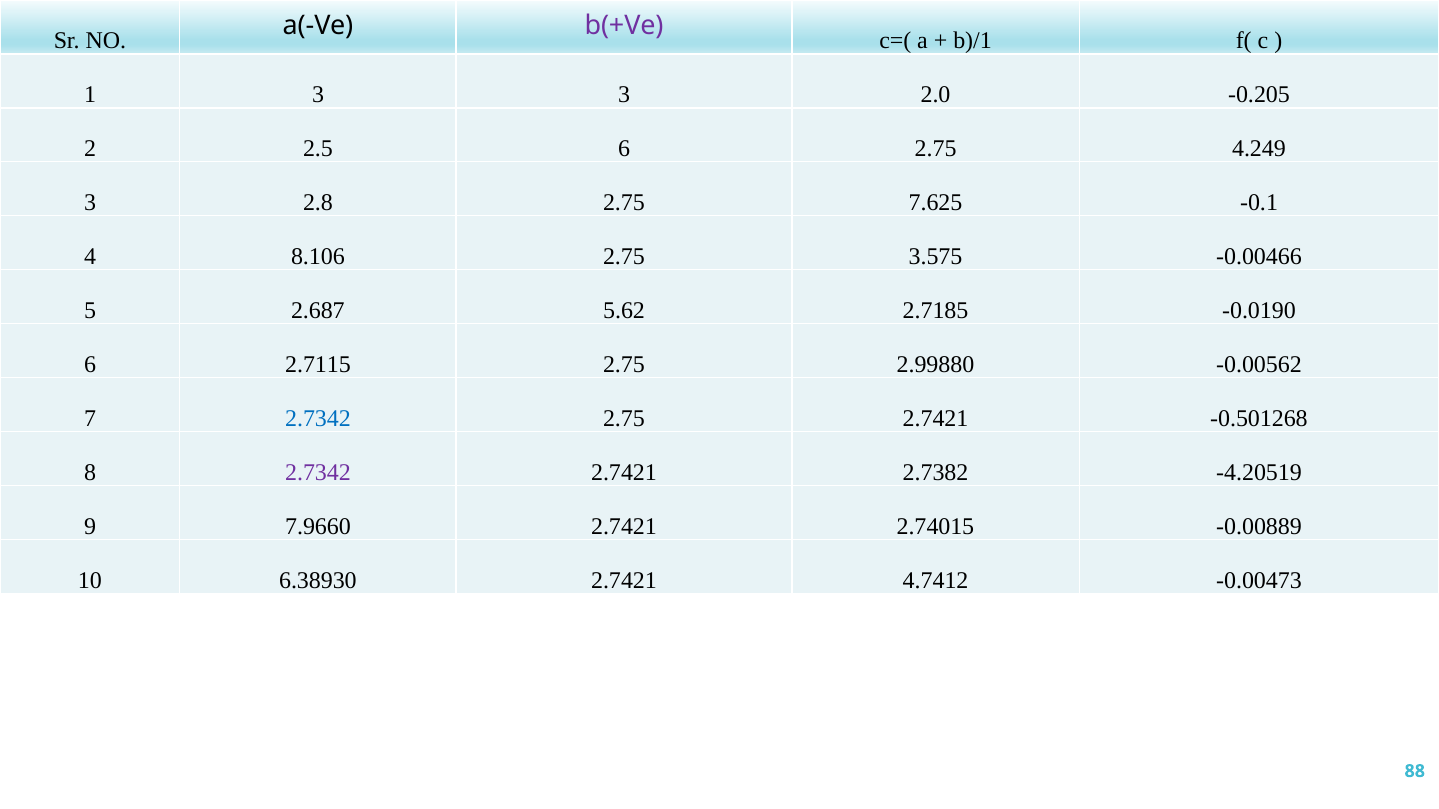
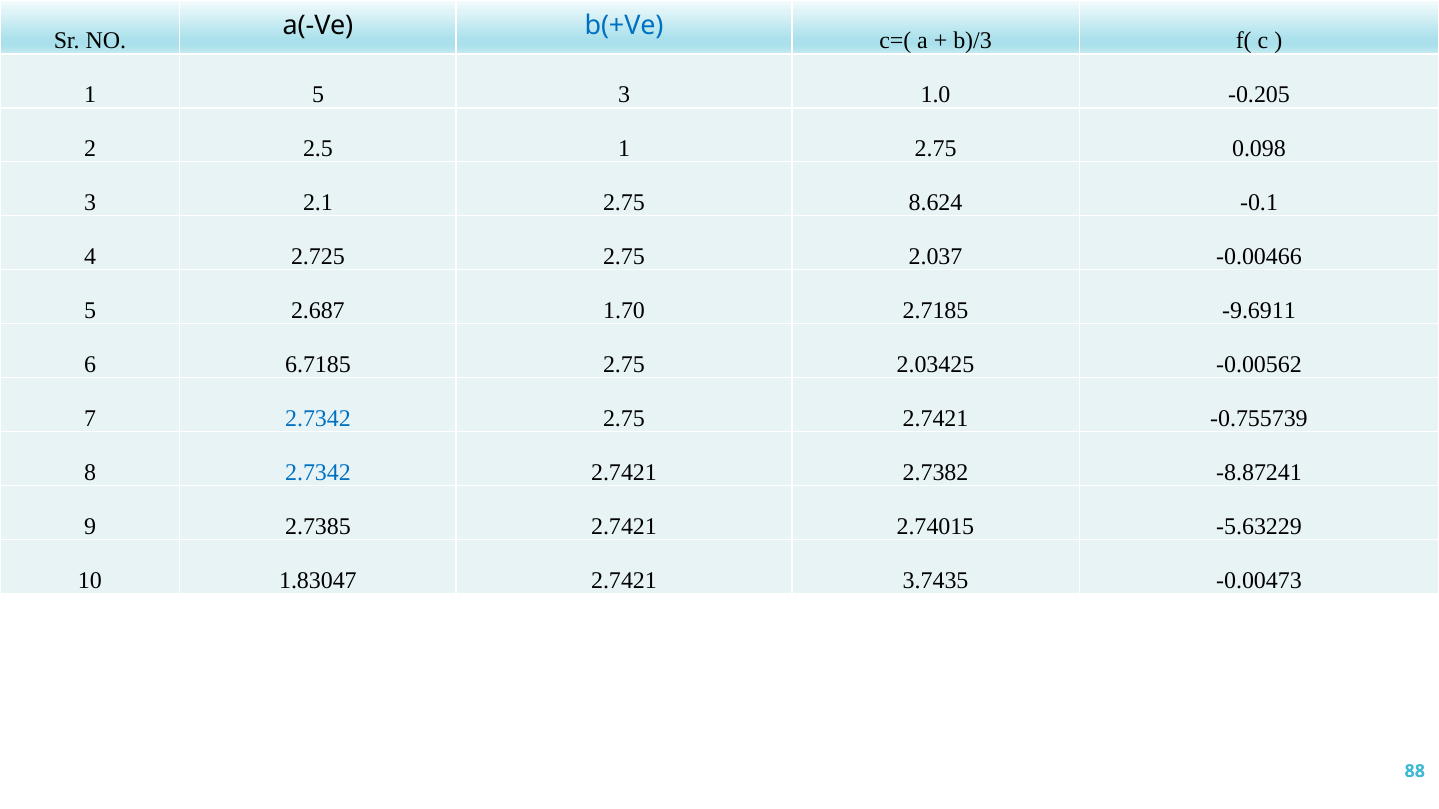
b(+Ve colour: purple -> blue (624, 25)
b)/1: b)/1 -> b)/3 (973, 41)
1 3: 3 -> 5 (318, 95)
2.0: 2.0 -> 1.0 (936, 95)
2.5 6: 6 -> 1 (624, 149)
4.249: 4.249 -> 0.098 (1259, 149)
2.8: 2.8 -> 2.1 (318, 203)
7.625: 7.625 -> 8.624 (936, 203)
8.106: 8.106 -> 2.725 (318, 257)
3.575: 3.575 -> 2.037 (936, 257)
5.62: 5.62 -> 1.70 (624, 311)
-0.0190: -0.0190 -> -9.6911 (1259, 311)
2.7115: 2.7115 -> 6.7185 (318, 365)
2.99880: 2.99880 -> 2.03425 (935, 365)
-0.501268: -0.501268 -> -0.755739 (1259, 419)
2.7342 colour: purple -> blue (318, 473)
-4.20519: -4.20519 -> -8.87241 (1259, 473)
7.9660: 7.9660 -> 2.7385 (318, 526)
-0.00889: -0.00889 -> -5.63229 (1259, 526)
6.38930: 6.38930 -> 1.83047 (318, 580)
4.7412: 4.7412 -> 3.7435 (936, 580)
